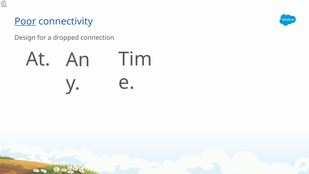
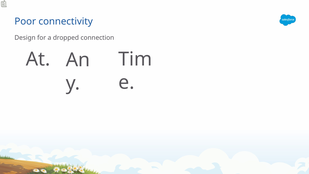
Poor underline: present -> none (25, 21)
